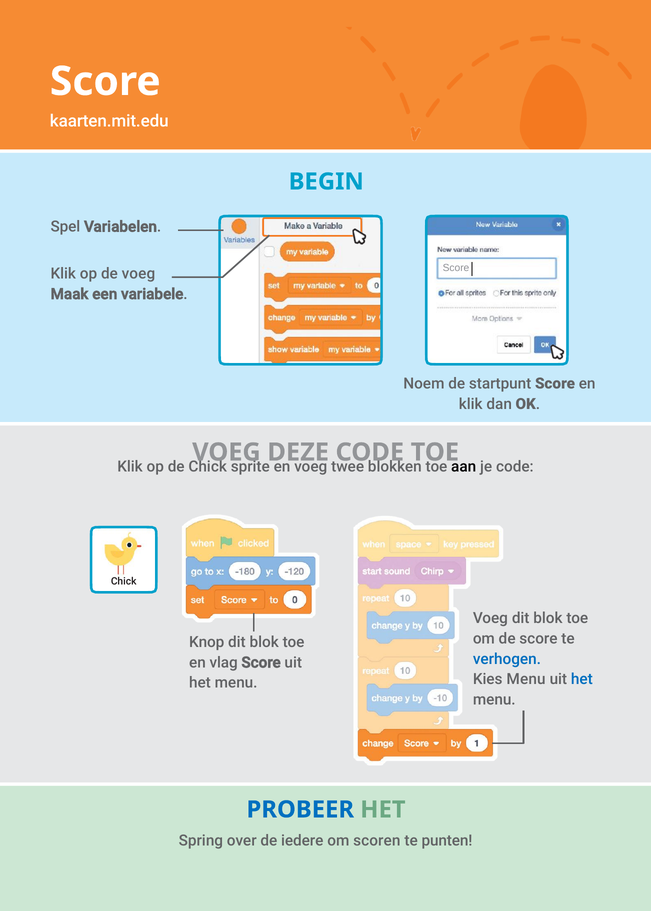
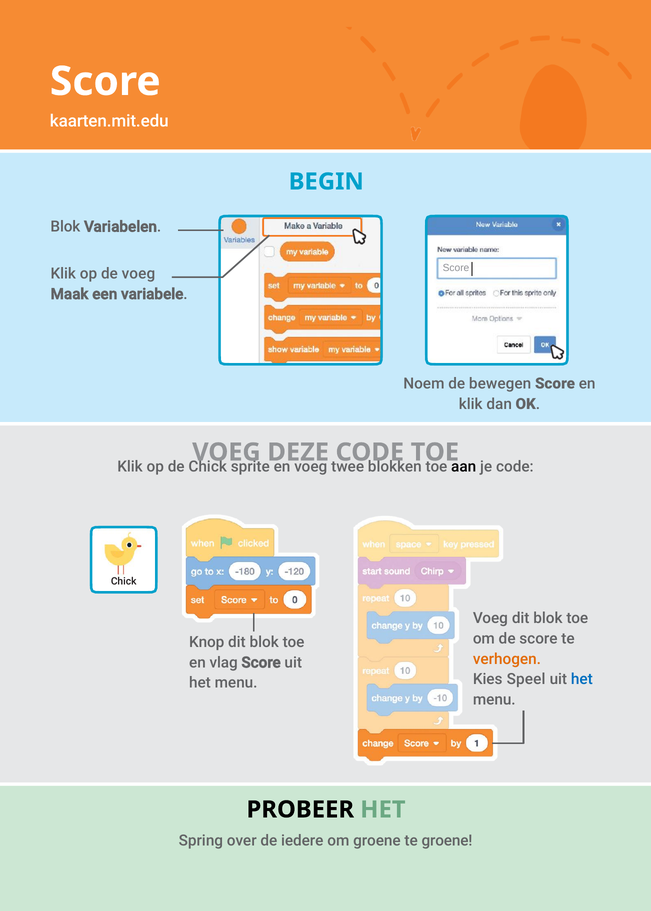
Spel: Spel -> Blok (65, 227)
startpunt: startpunt -> bewegen (500, 384)
verhogen colour: blue -> orange (507, 659)
Kies Menu: Menu -> Speel (526, 680)
PROBEER colour: blue -> black (300, 810)
om scoren: scoren -> groene (377, 841)
te punten: punten -> groene (447, 841)
